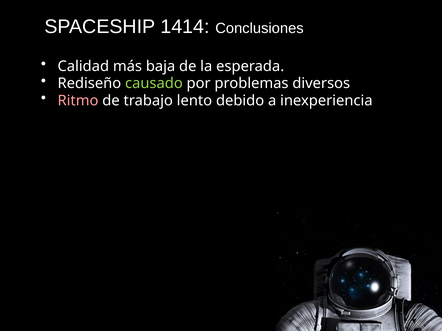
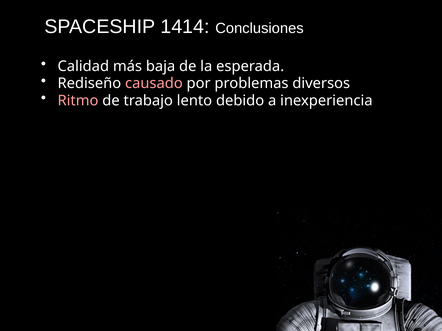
causado colour: light green -> pink (154, 84)
